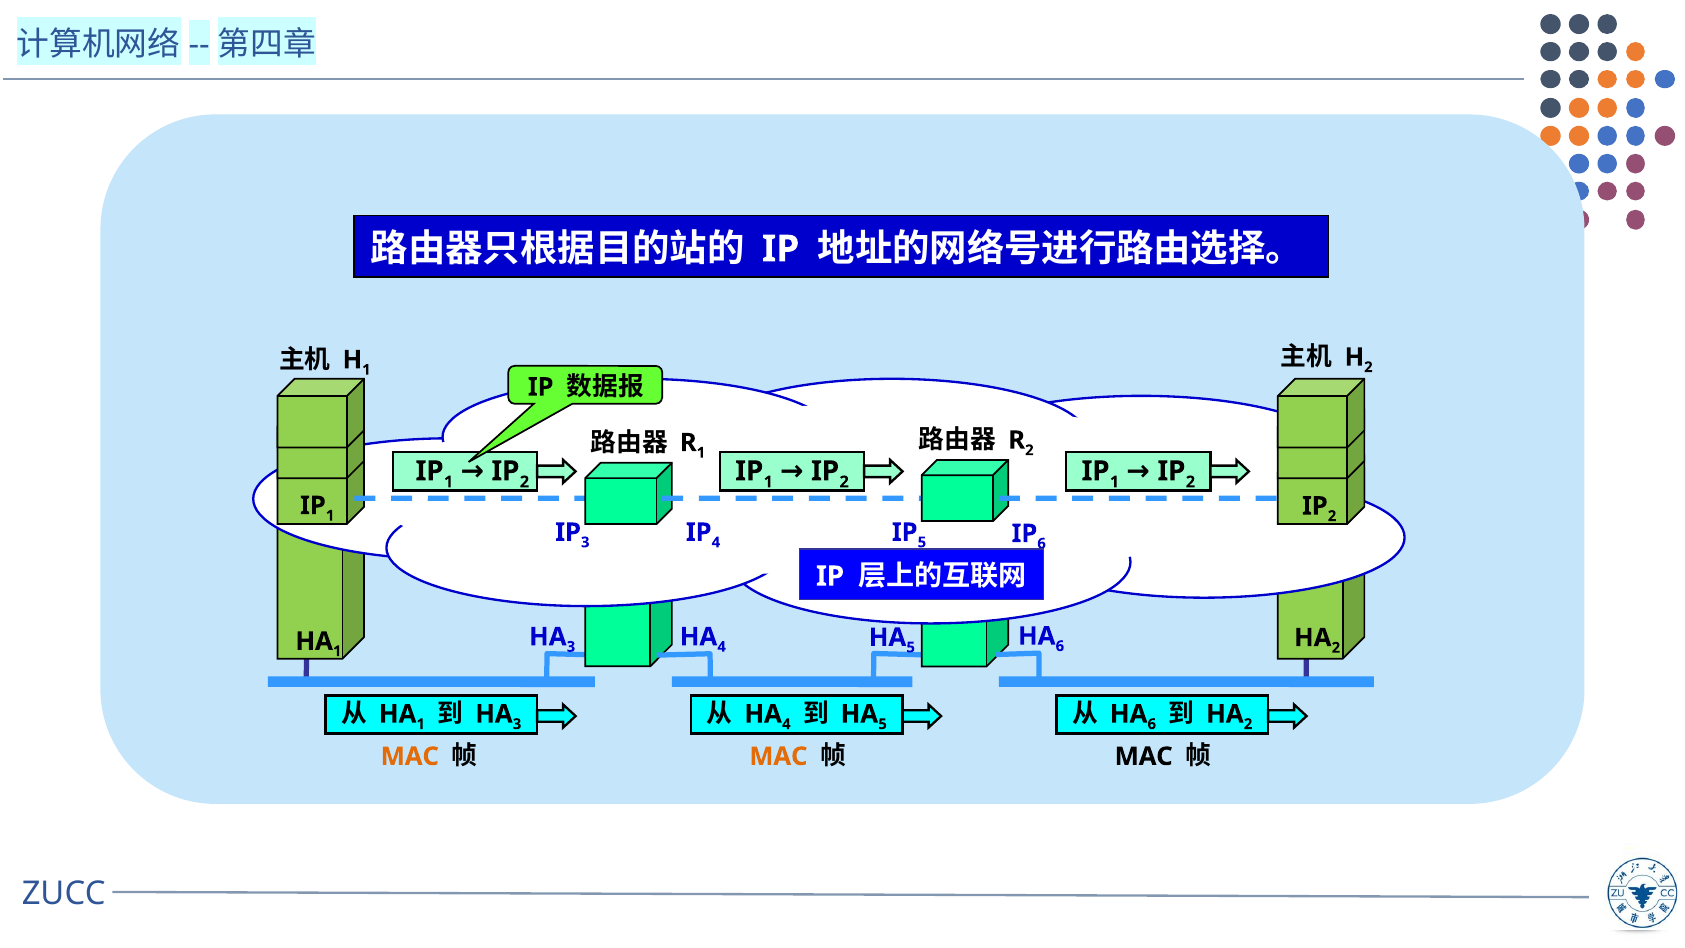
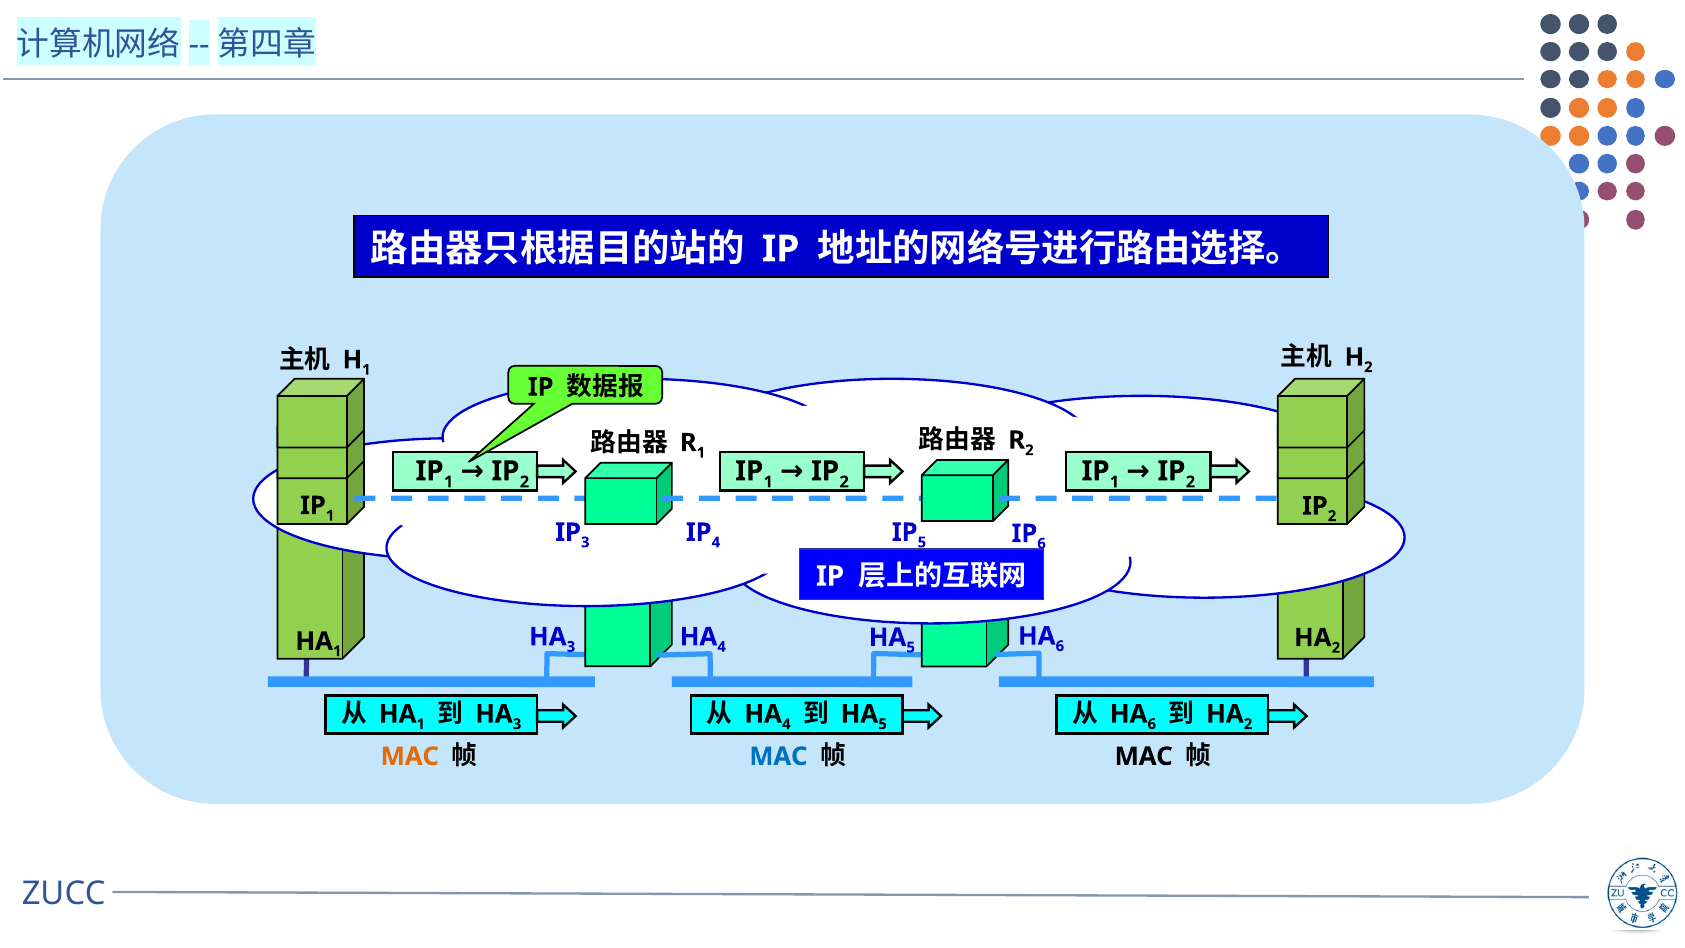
MAC colour: orange -> blue (778, 756)
